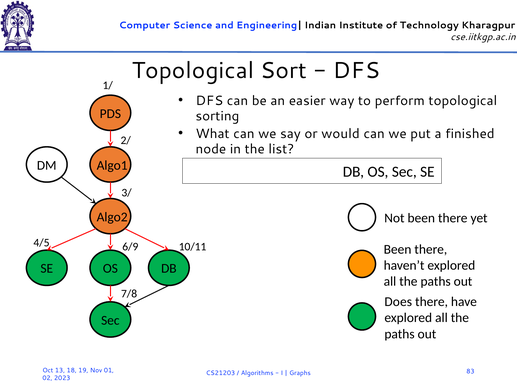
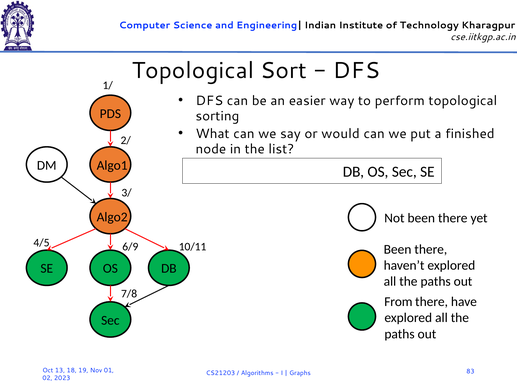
Does: Does -> From (398, 302)
